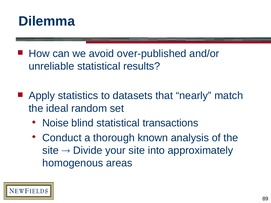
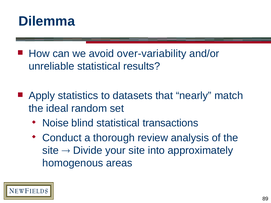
over-published: over-published -> over-variability (152, 54)
known: known -> review (153, 138)
